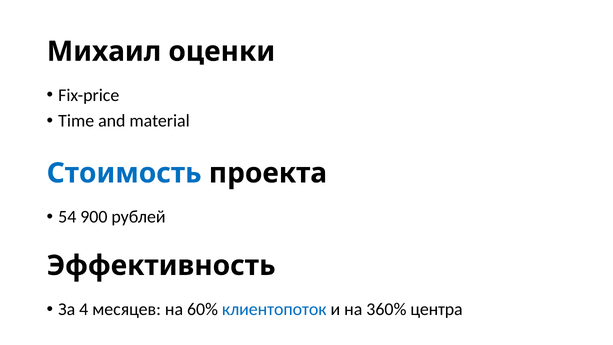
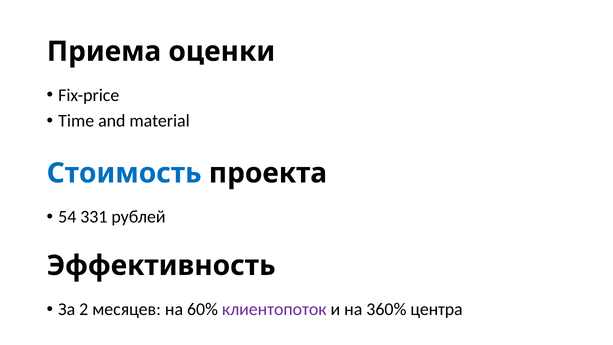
Михаил: Михаил -> Приема (104, 51)
900: 900 -> 331 (94, 217)
4: 4 -> 2 (84, 309)
клиентопоток colour: blue -> purple (274, 309)
